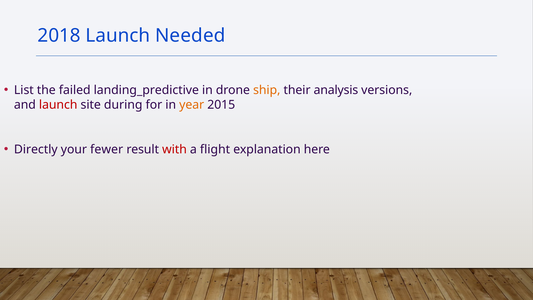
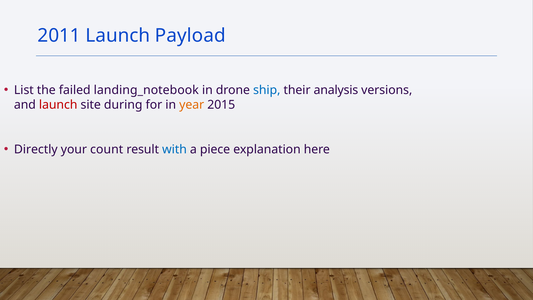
2018: 2018 -> 2011 (59, 36)
Needed: Needed -> Payload (190, 36)
landing_predictive: landing_predictive -> landing_notebook (146, 90)
ship colour: orange -> blue (267, 90)
fewer: fewer -> count (107, 149)
with colour: red -> blue (174, 149)
flight: flight -> piece (215, 149)
